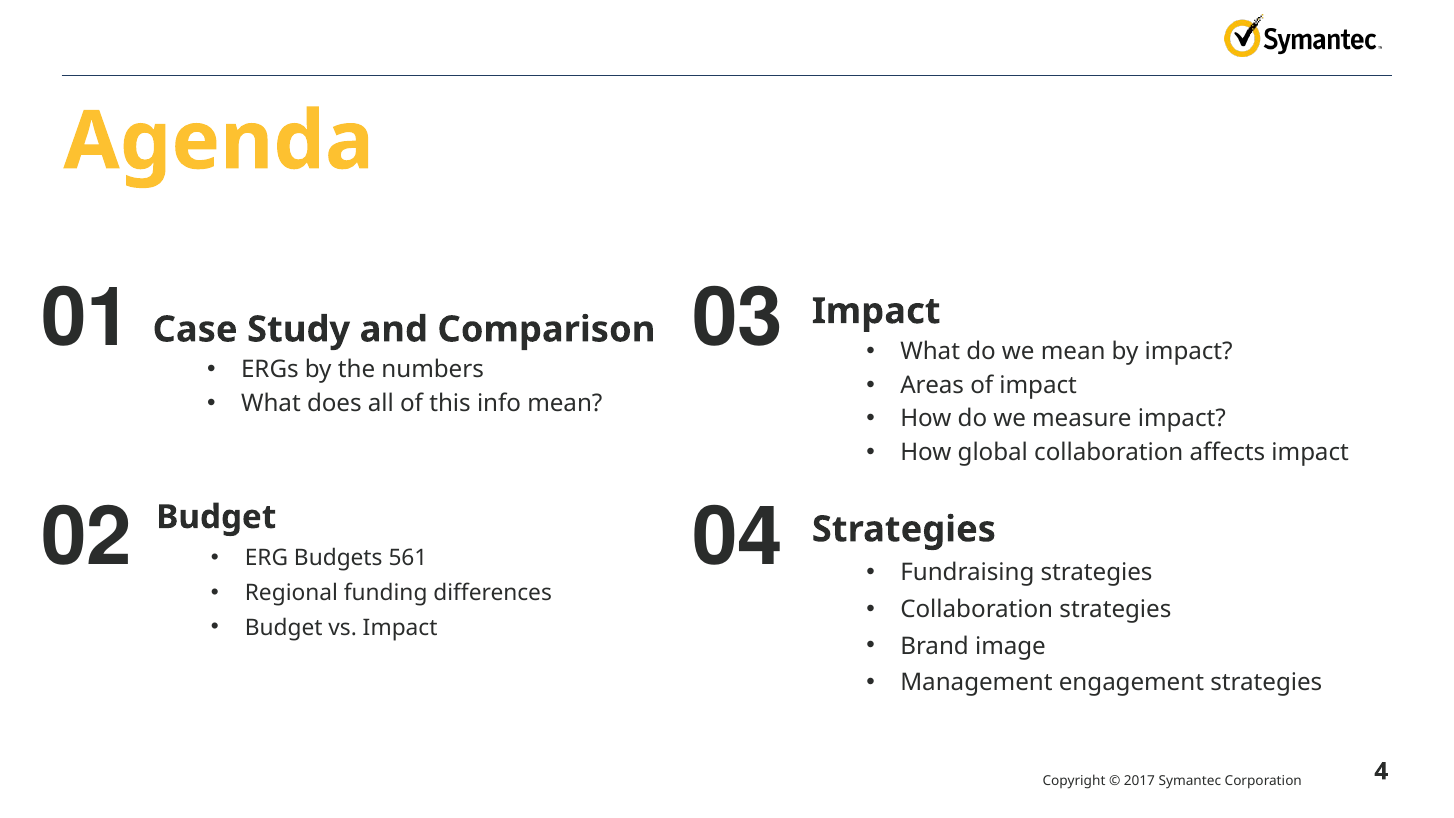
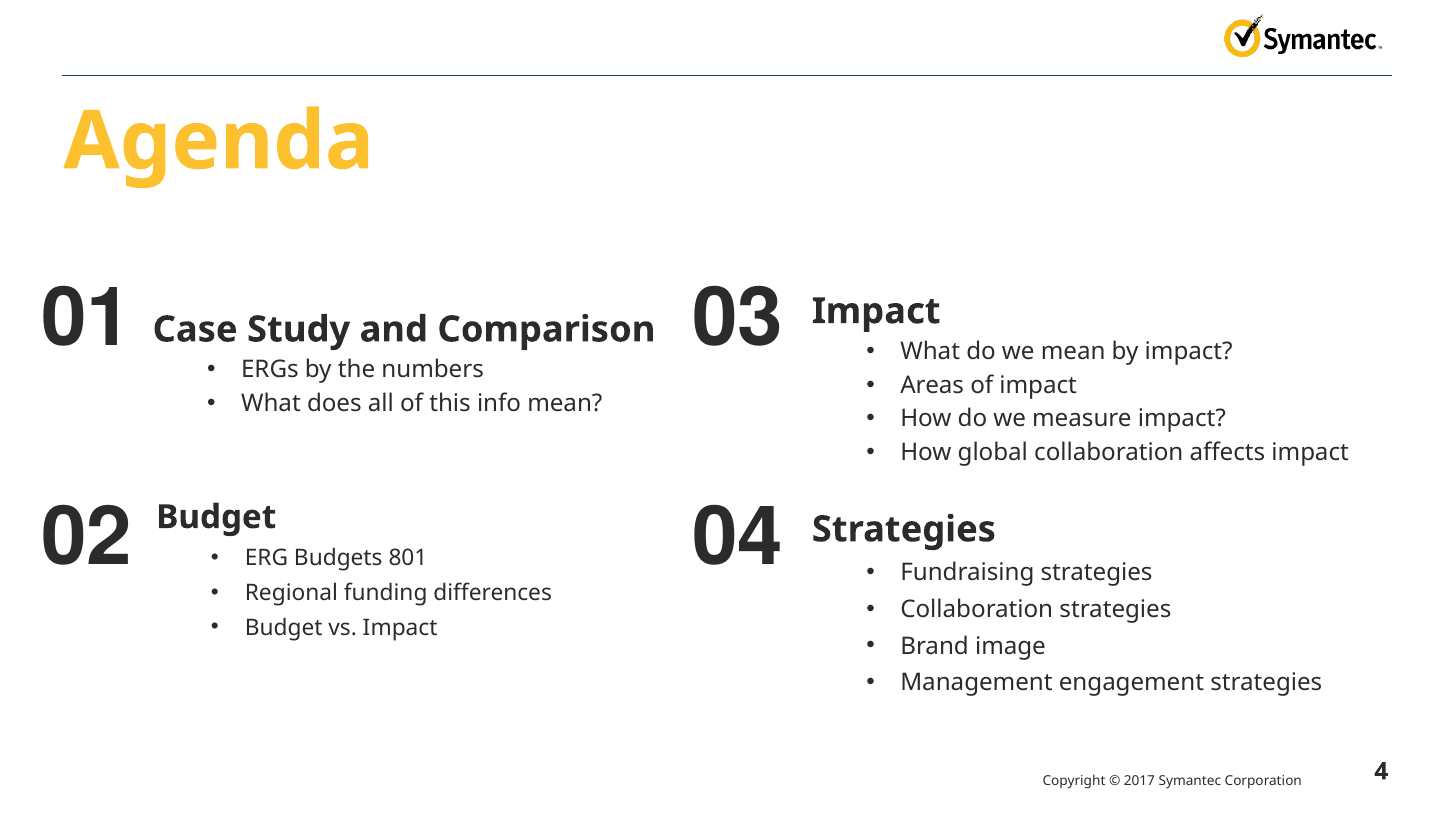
561: 561 -> 801 (408, 558)
